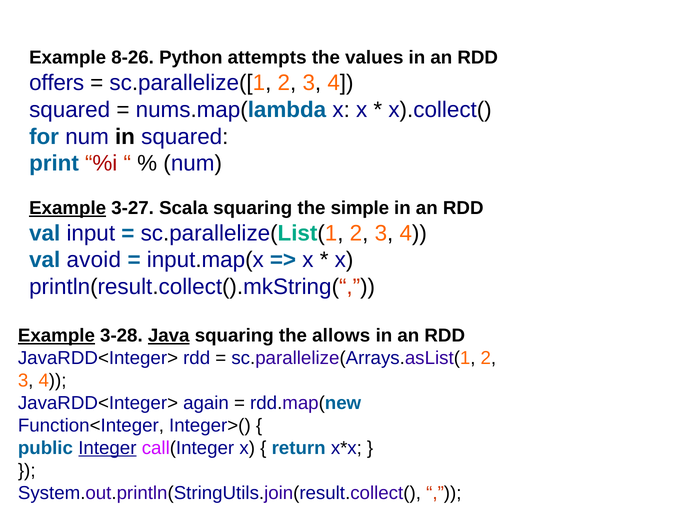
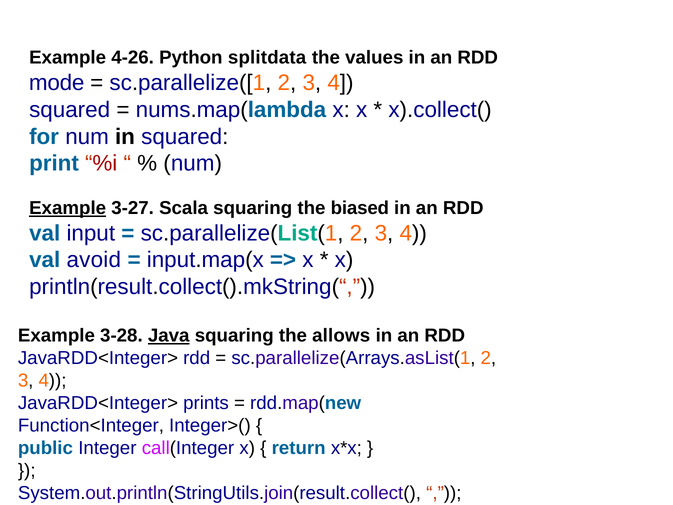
8-26: 8-26 -> 4-26 (133, 58)
attempts: attempts -> splitdata (267, 58)
offers: offers -> mode (57, 83)
simple: simple -> biased (360, 208)
Example underline: present -> none (56, 336)
again: again -> prints (206, 403)
Integer underline: present -> none (107, 448)
